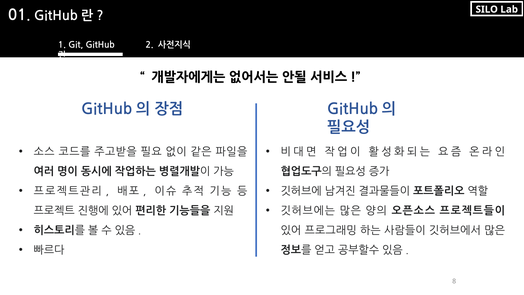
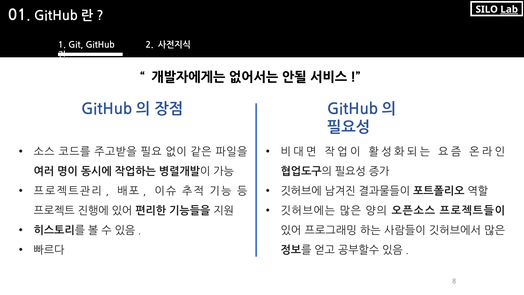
Lab underline: none -> present (509, 9)
